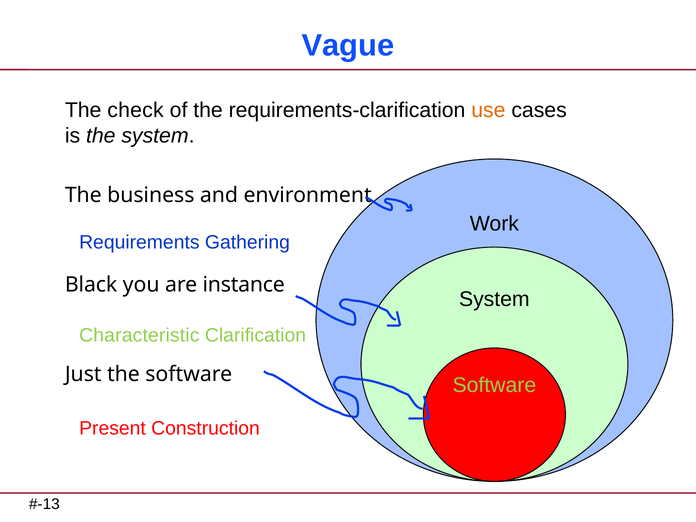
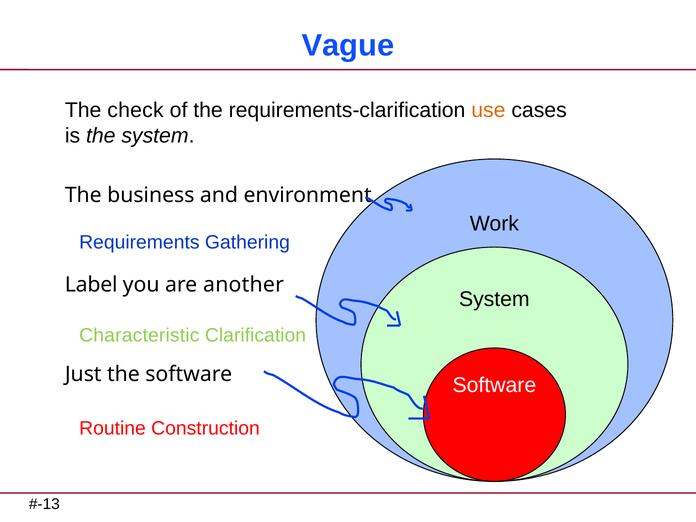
Black: Black -> Label (91, 285)
instance: instance -> another (244, 285)
Software colour: light green -> white (494, 385)
Present: Present -> Routine (113, 428)
